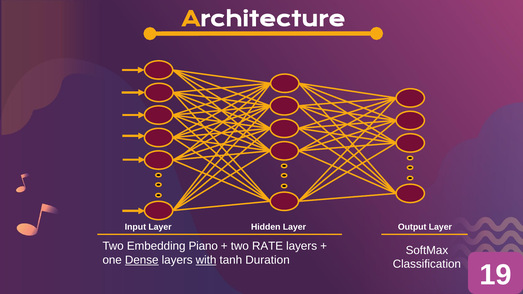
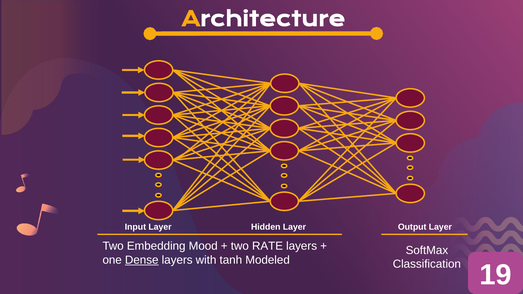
Piano: Piano -> Mood (203, 246)
with underline: present -> none (206, 260)
Duration: Duration -> Modeled (268, 260)
